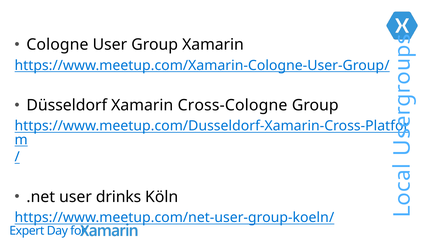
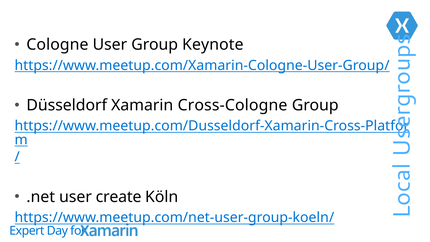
Group Xamarin: Xamarin -> Keynote (213, 45)
drinks: drinks -> create (119, 197)
